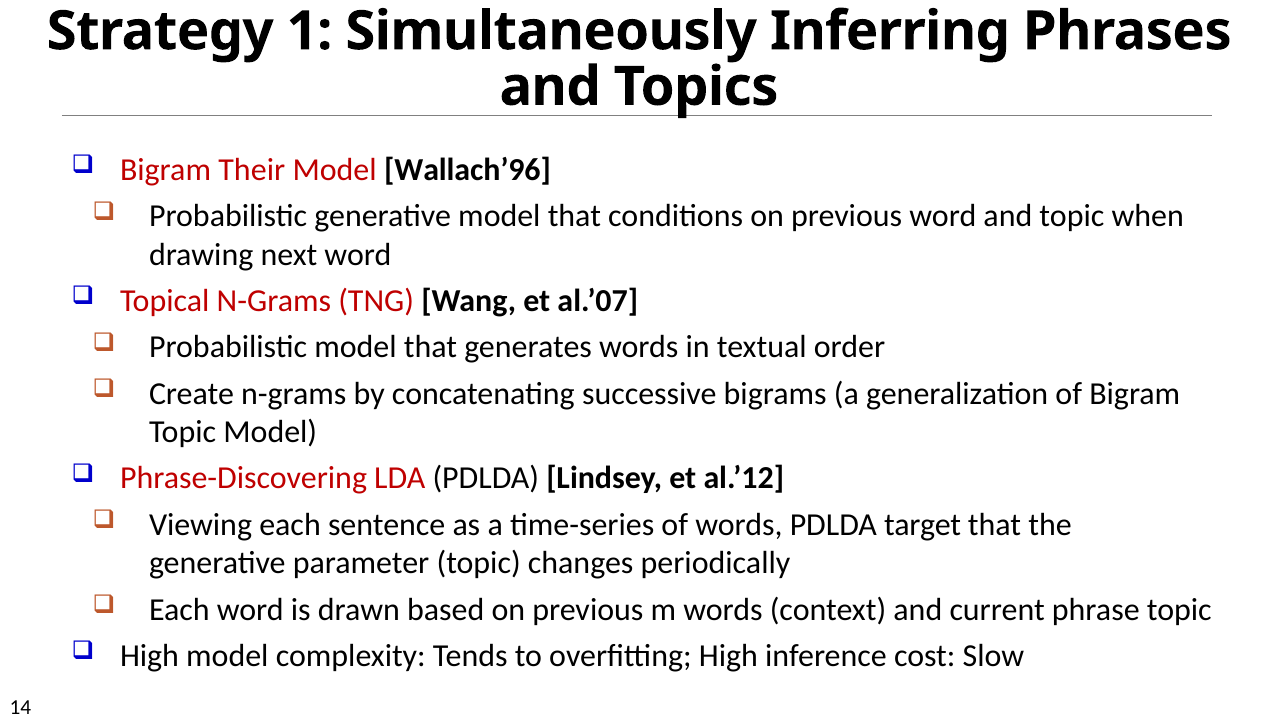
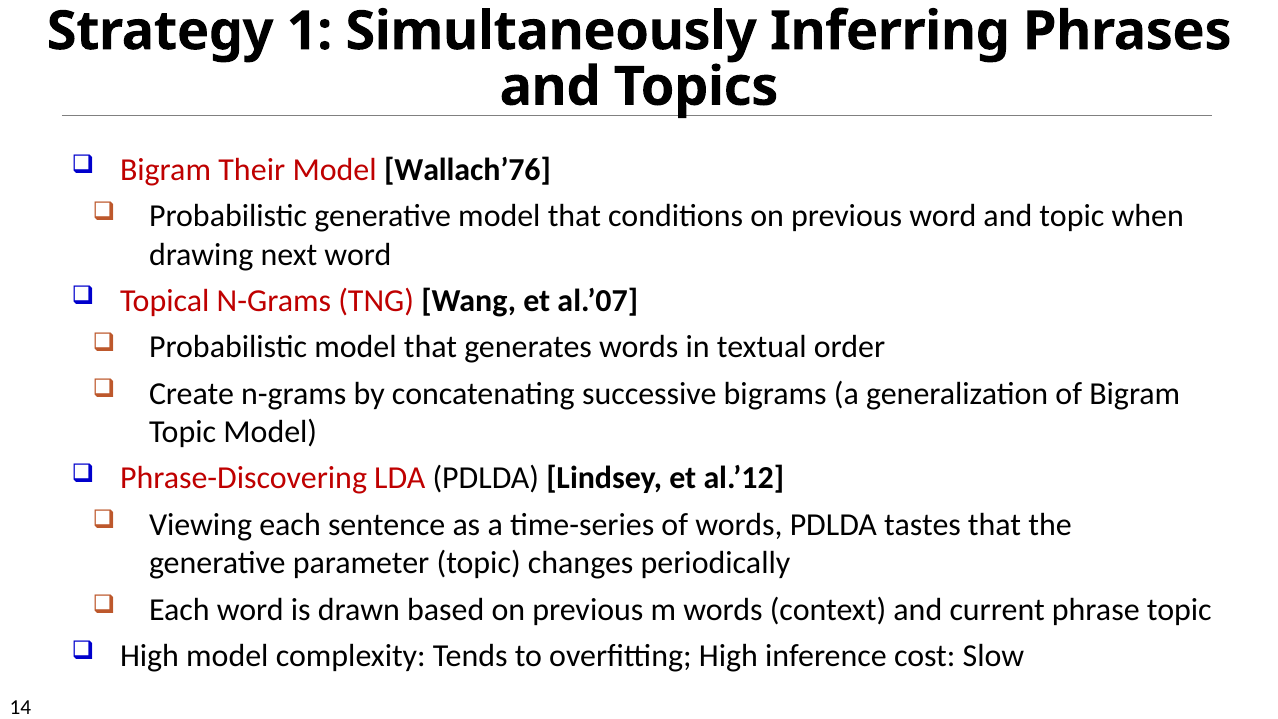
Wallach’96: Wallach’96 -> Wallach’76 (468, 170)
target: target -> tastes (923, 525)
